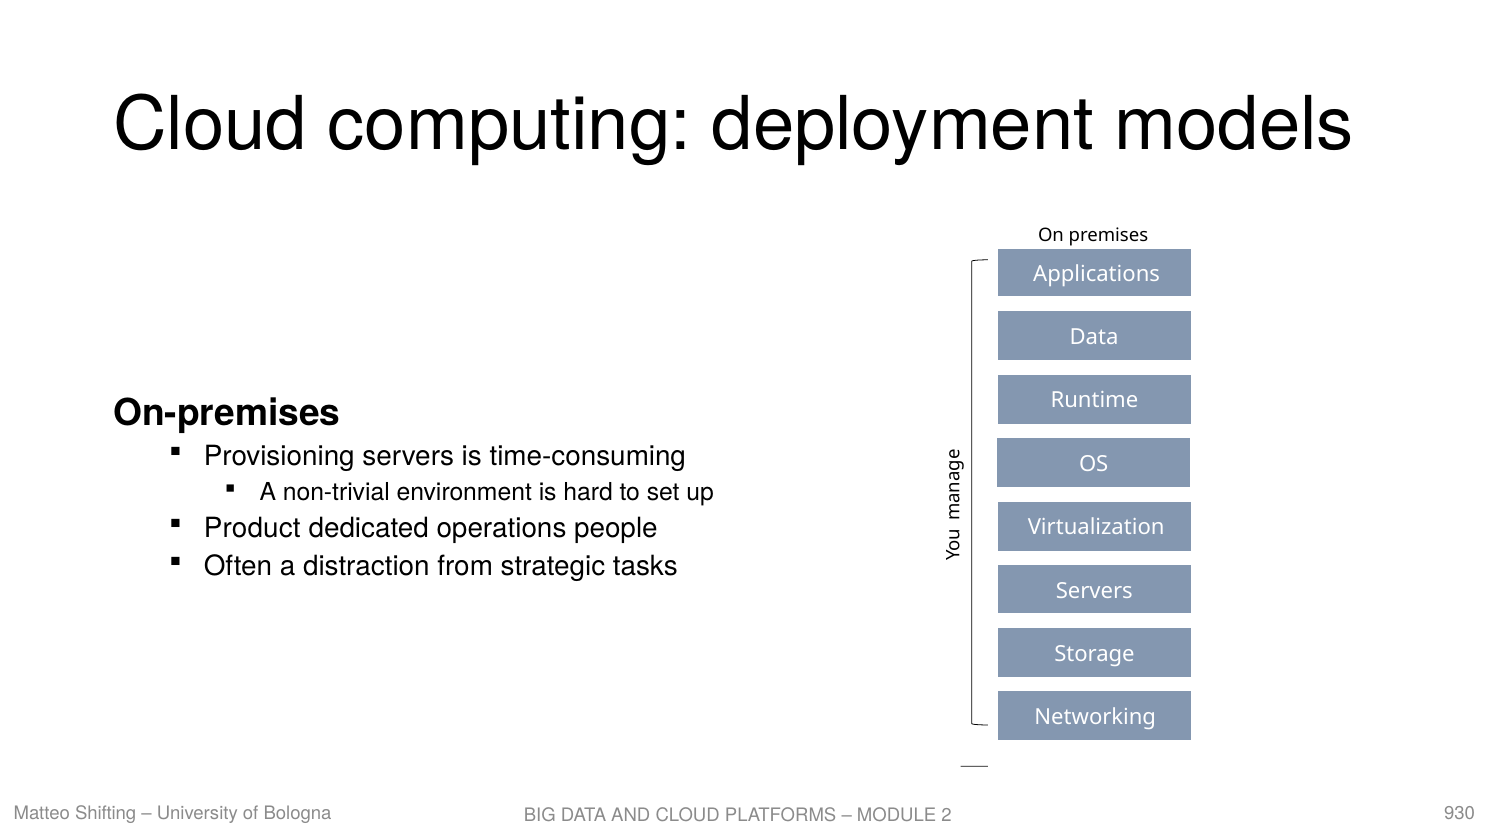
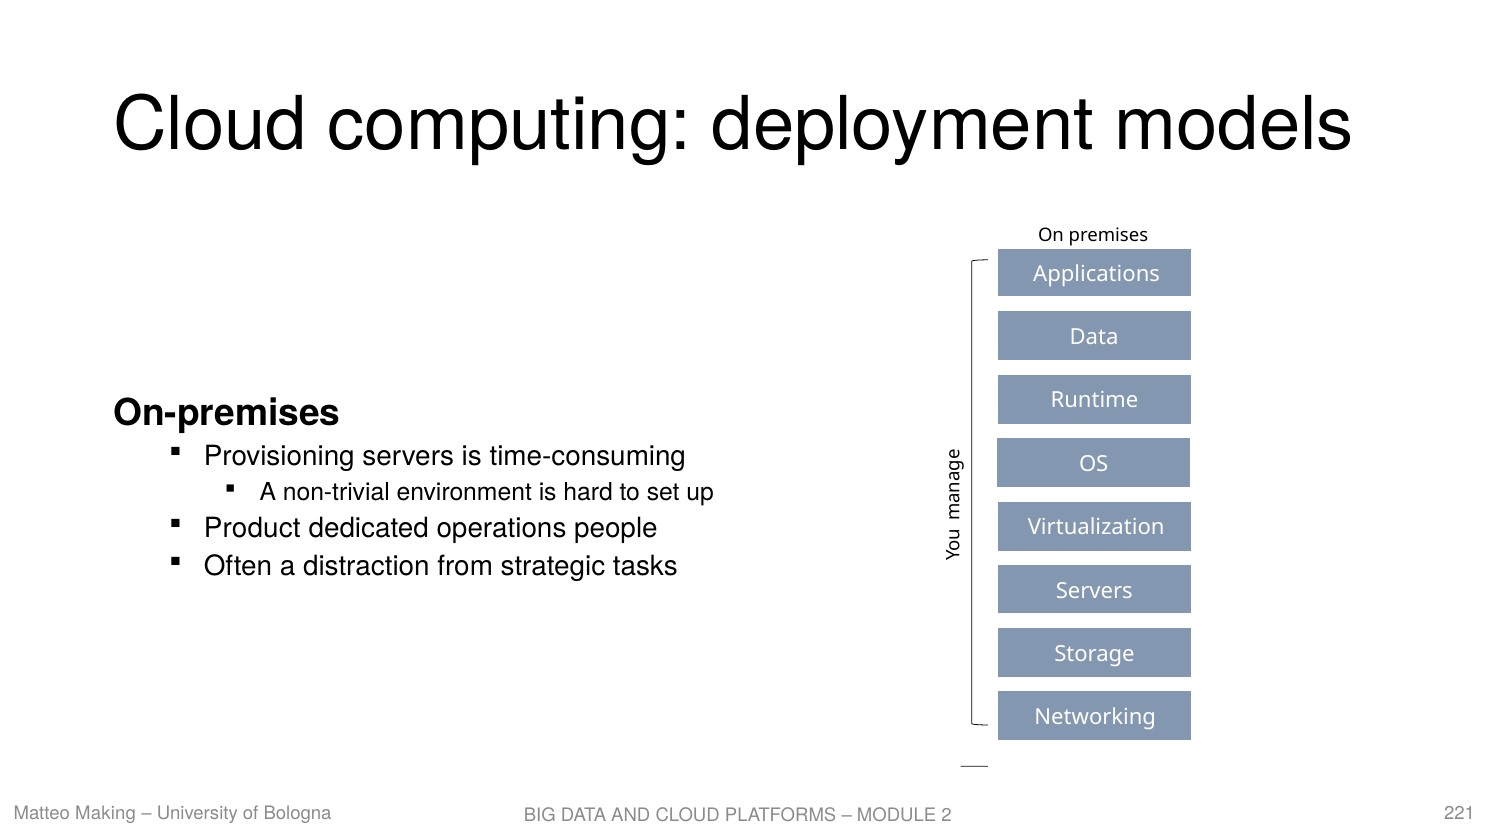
Shifting: Shifting -> Making (106, 813)
930: 930 -> 221 (1459, 813)
